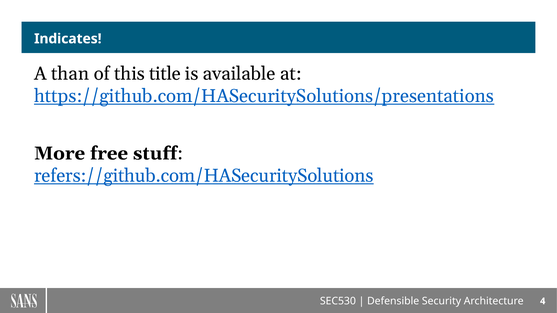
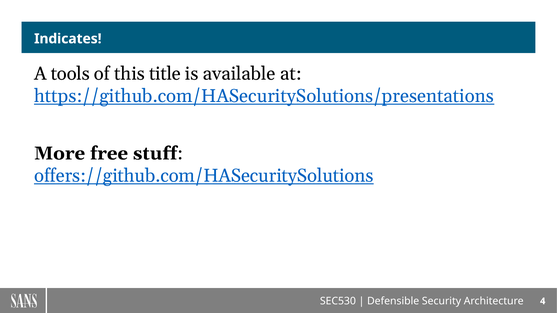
than: than -> tools (70, 74)
refers://github.com/HASecuritySolutions: refers://github.com/HASecuritySolutions -> offers://github.com/HASecuritySolutions (204, 176)
